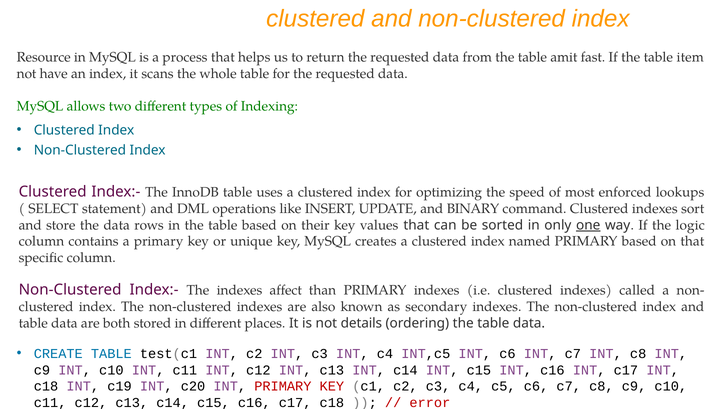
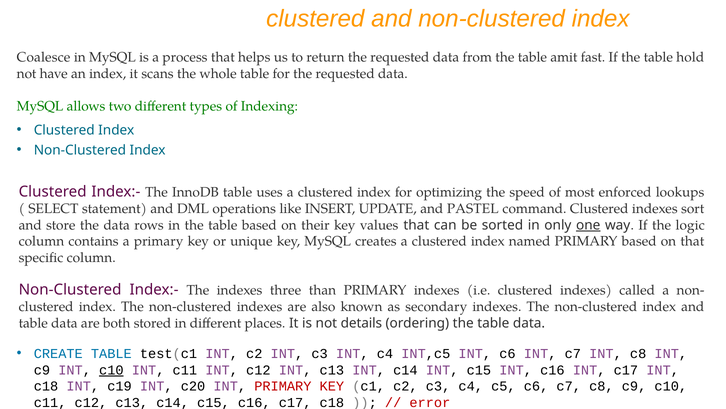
Resource: Resource -> Coalesce (44, 57)
item: item -> hold (690, 57)
BINARY: BINARY -> PASTEL (473, 208)
affect: affect -> three (286, 290)
c10 underline: none -> present (111, 370)
